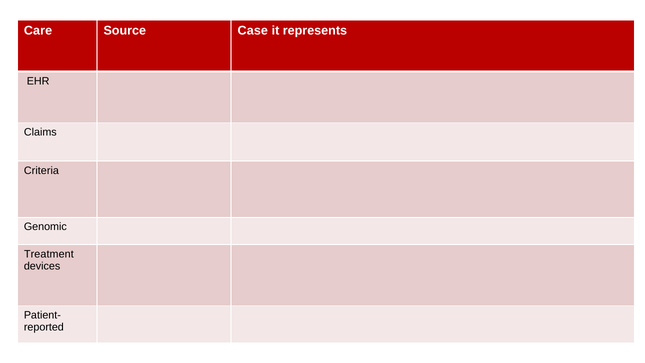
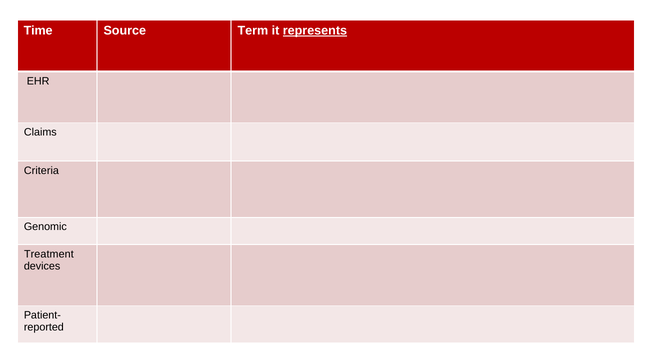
Care: Care -> Time (38, 31)
Case: Case -> Term (253, 31)
represents underline: none -> present (315, 31)
